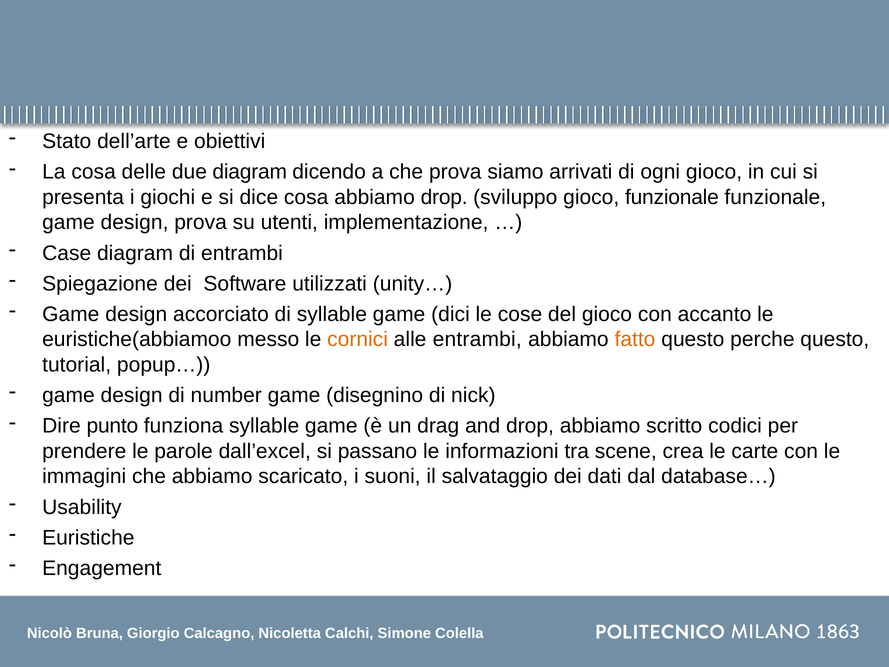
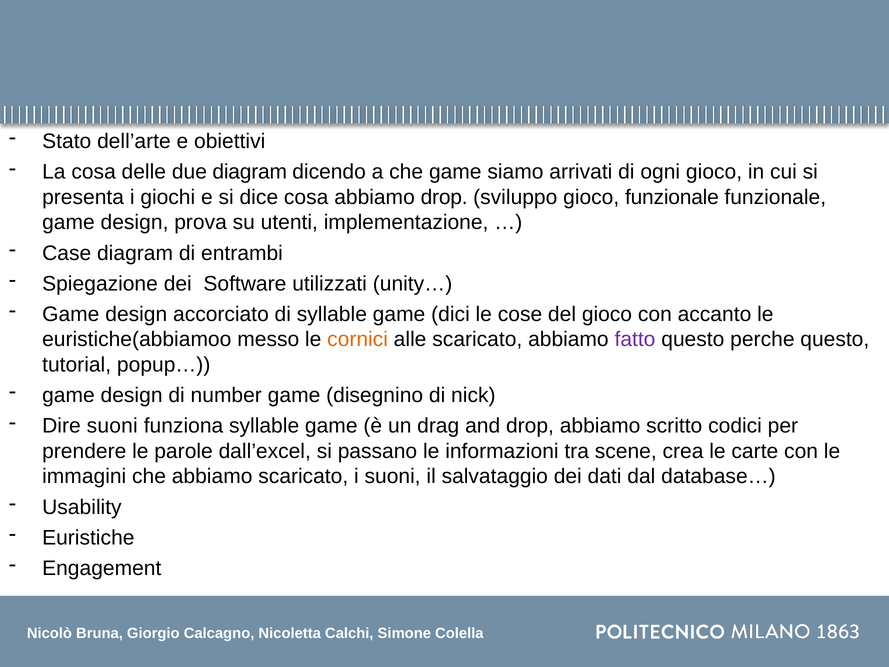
che prova: prova -> game (455, 172)
alle entrambi: entrambi -> scaricato (477, 339)
fatto colour: orange -> purple (635, 339)
Dire punto: punto -> suoni (112, 426)
